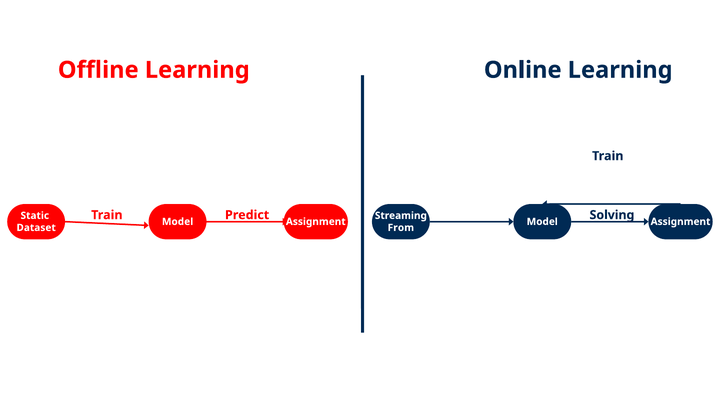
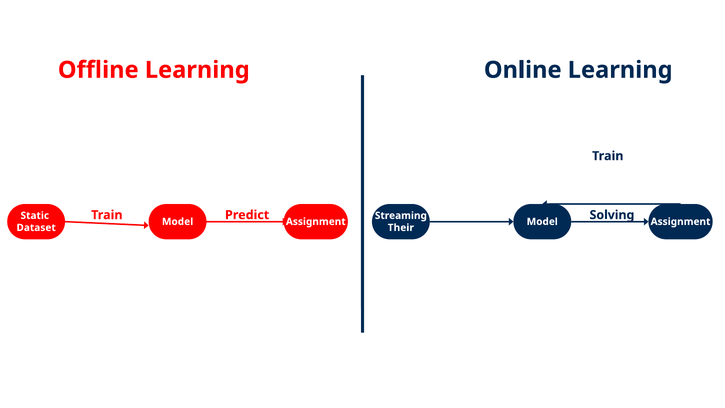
From: From -> Their (401, 228)
